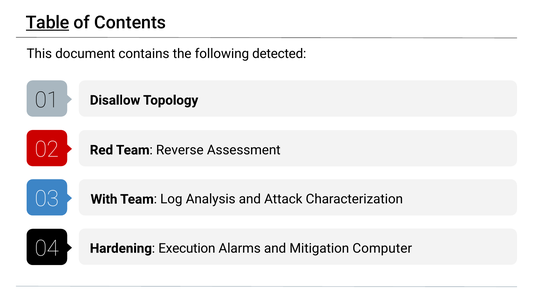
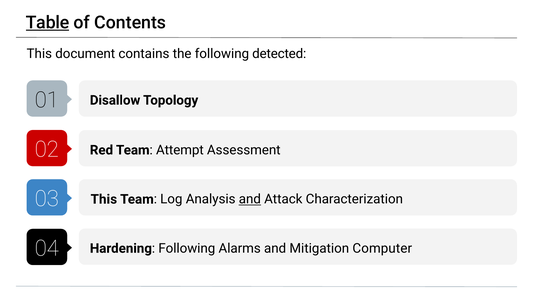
Reverse: Reverse -> Attempt (180, 150)
With: With -> This (104, 199)
and underline: none -> present (250, 199)
Hardening Execution: Execution -> Following (187, 248)
